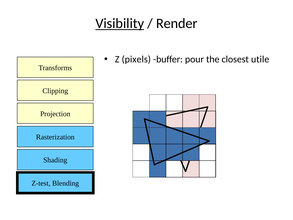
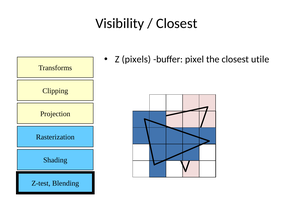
Visibility underline: present -> none (120, 23)
Render: Render -> Closest (177, 23)
pour: pour -> pixel (194, 59)
